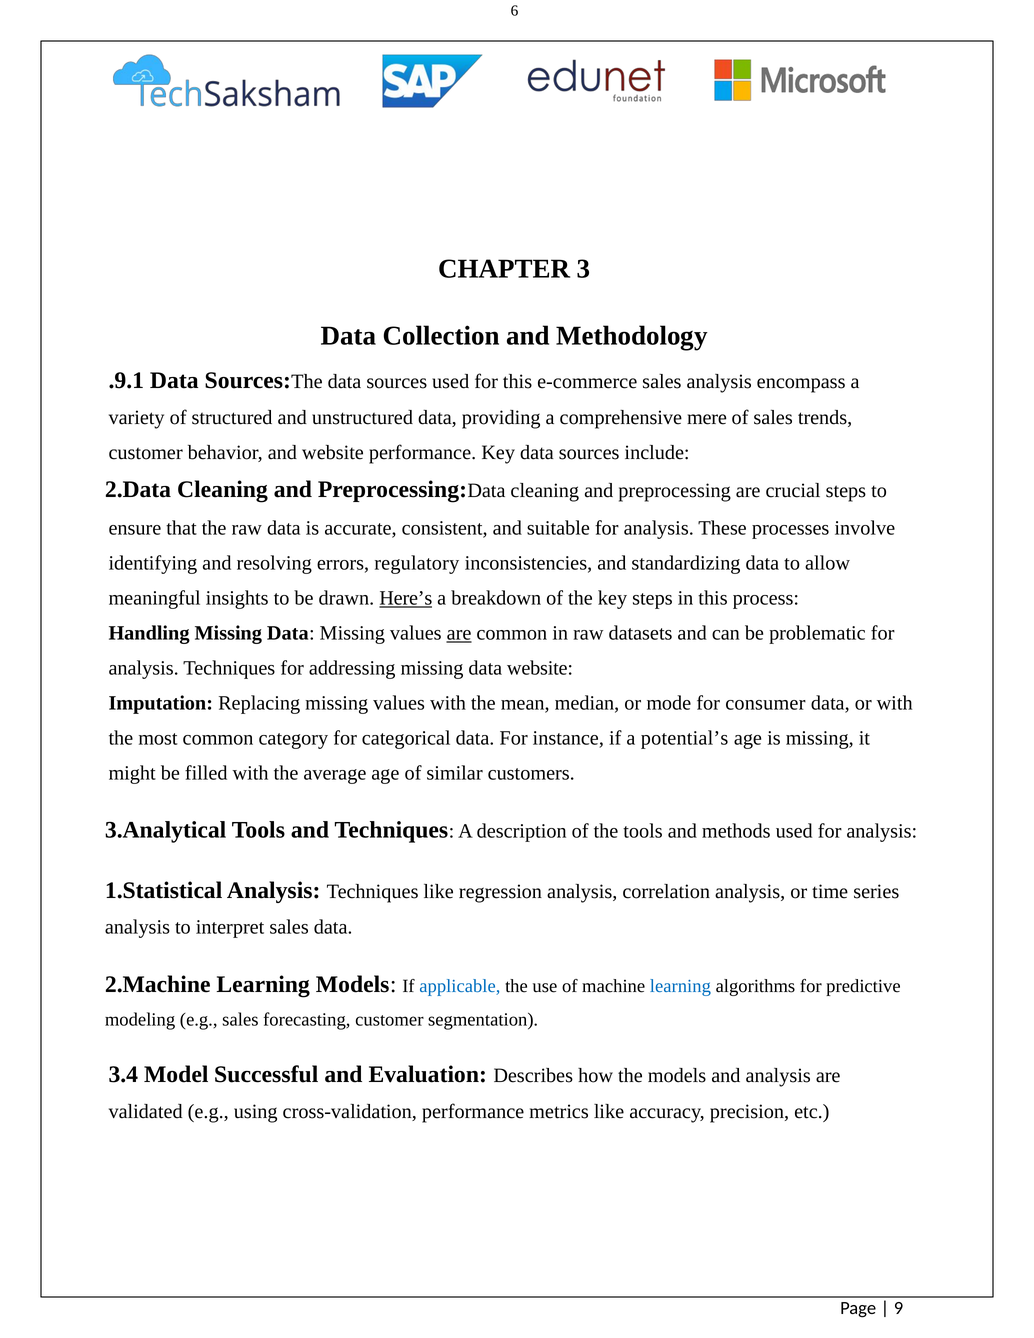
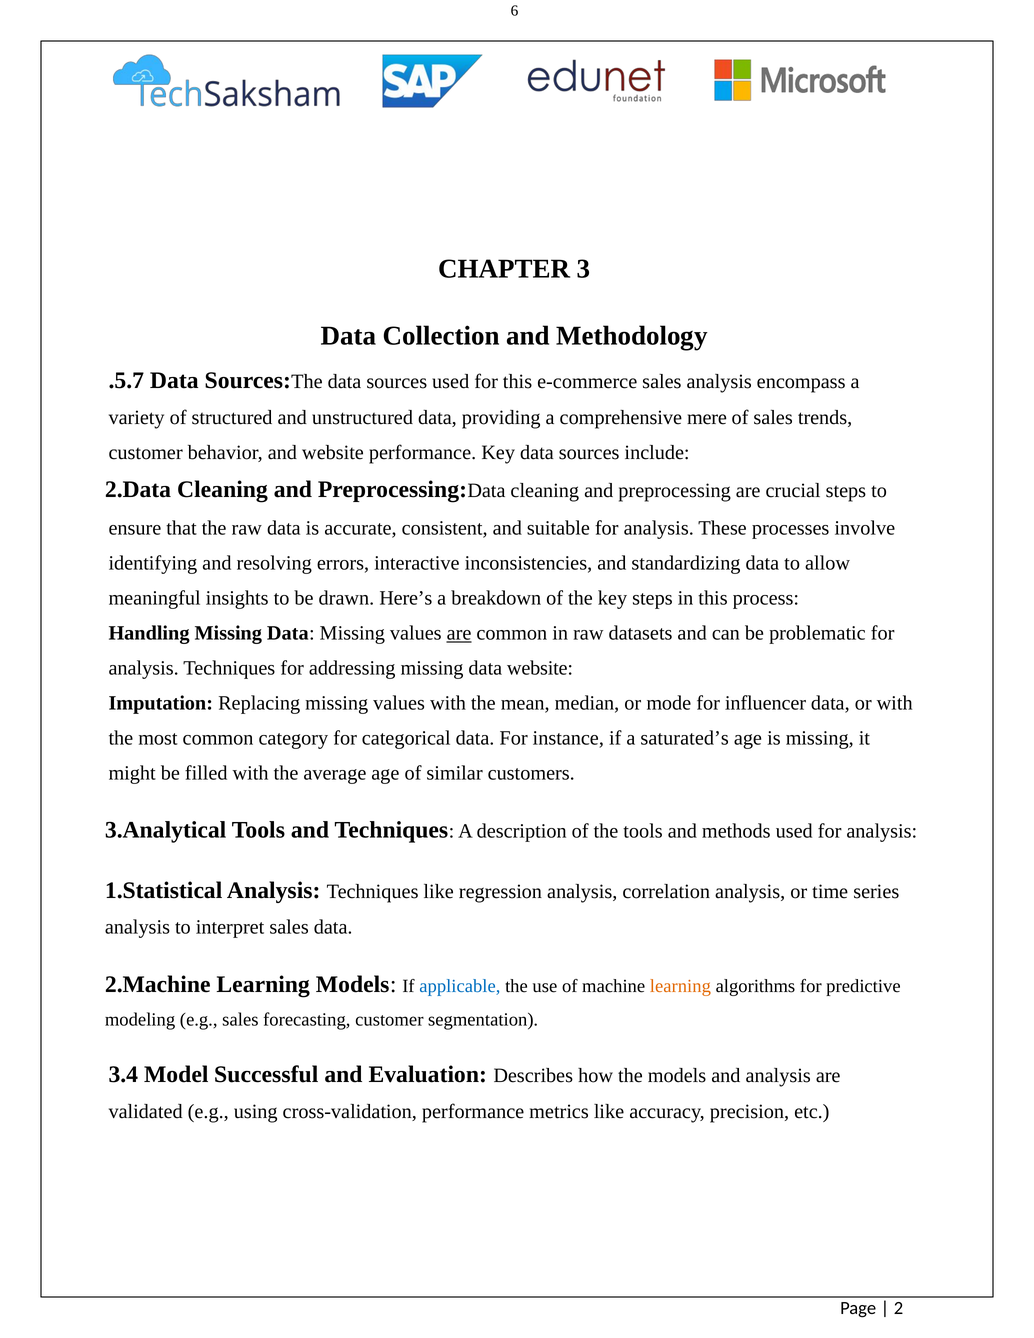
.9.1: .9.1 -> .5.7 (126, 381)
regulatory: regulatory -> interactive (417, 563)
Here’s underline: present -> none (406, 598)
consumer: consumer -> influencer (765, 703)
potential’s: potential’s -> saturated’s (685, 738)
learning colour: blue -> orange (680, 986)
9: 9 -> 2 (899, 1308)
